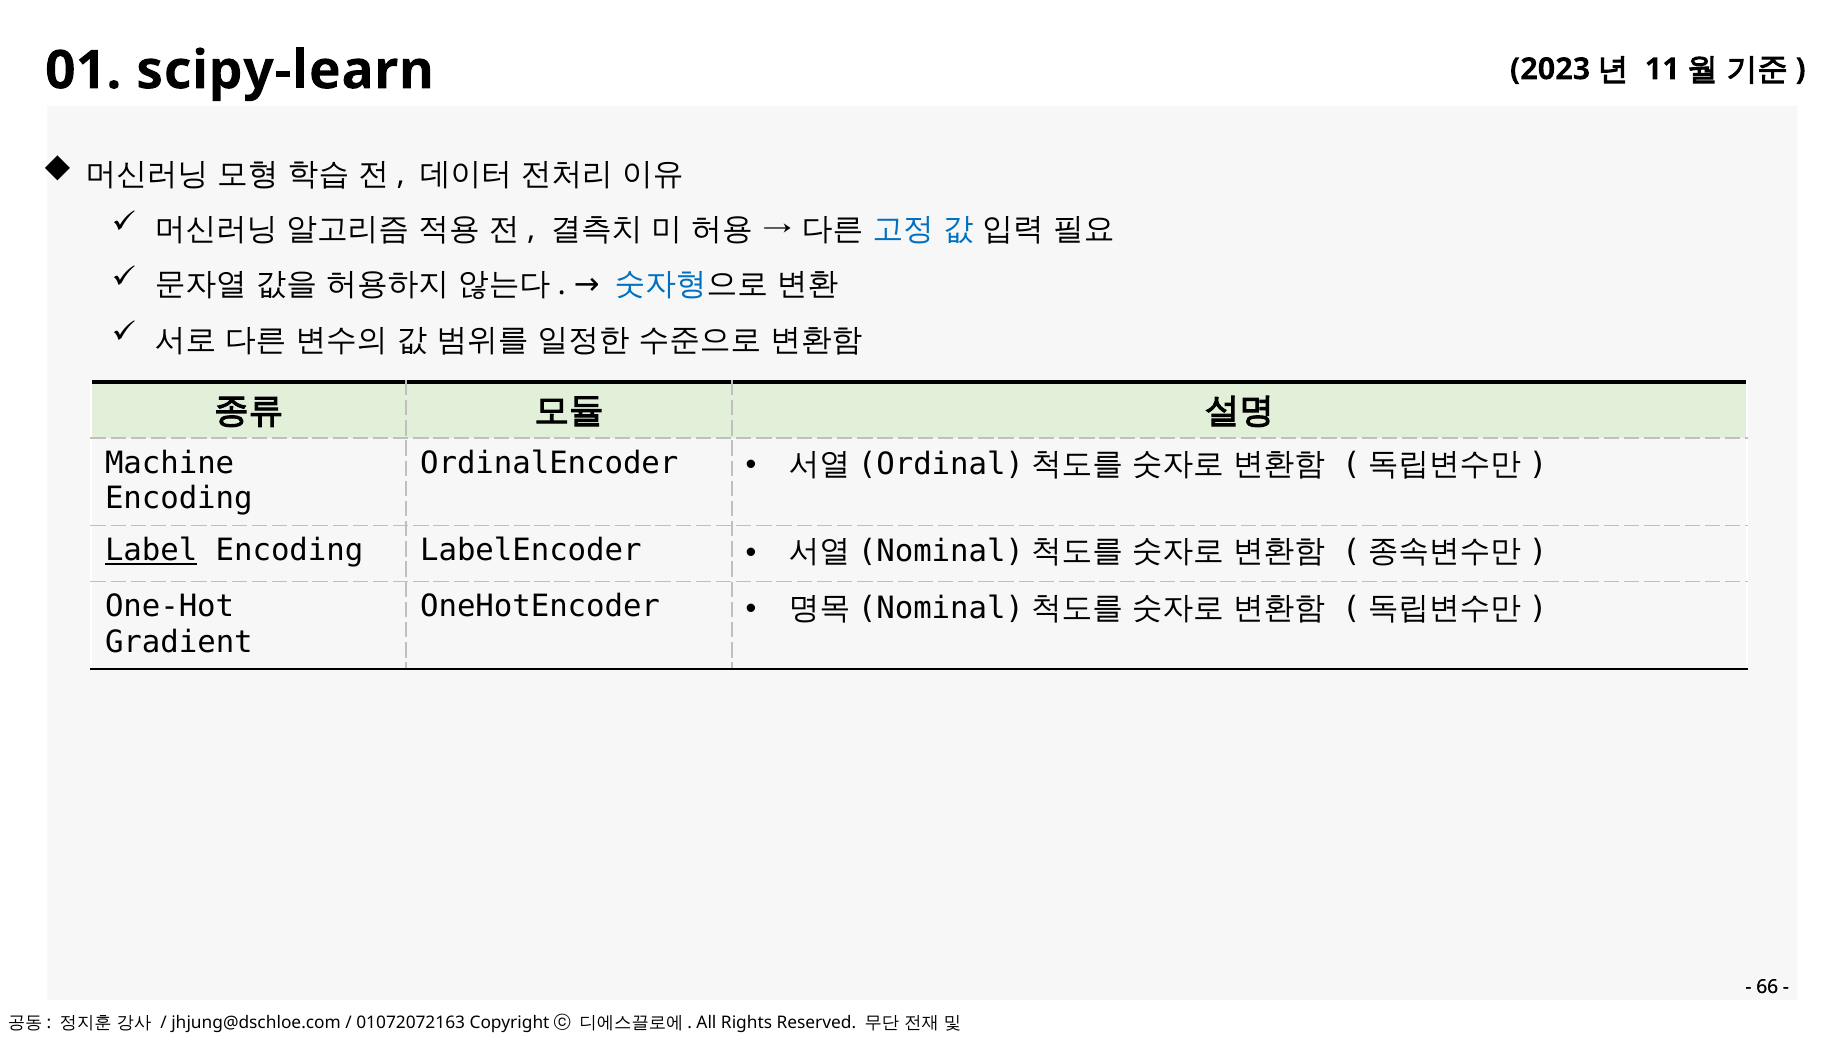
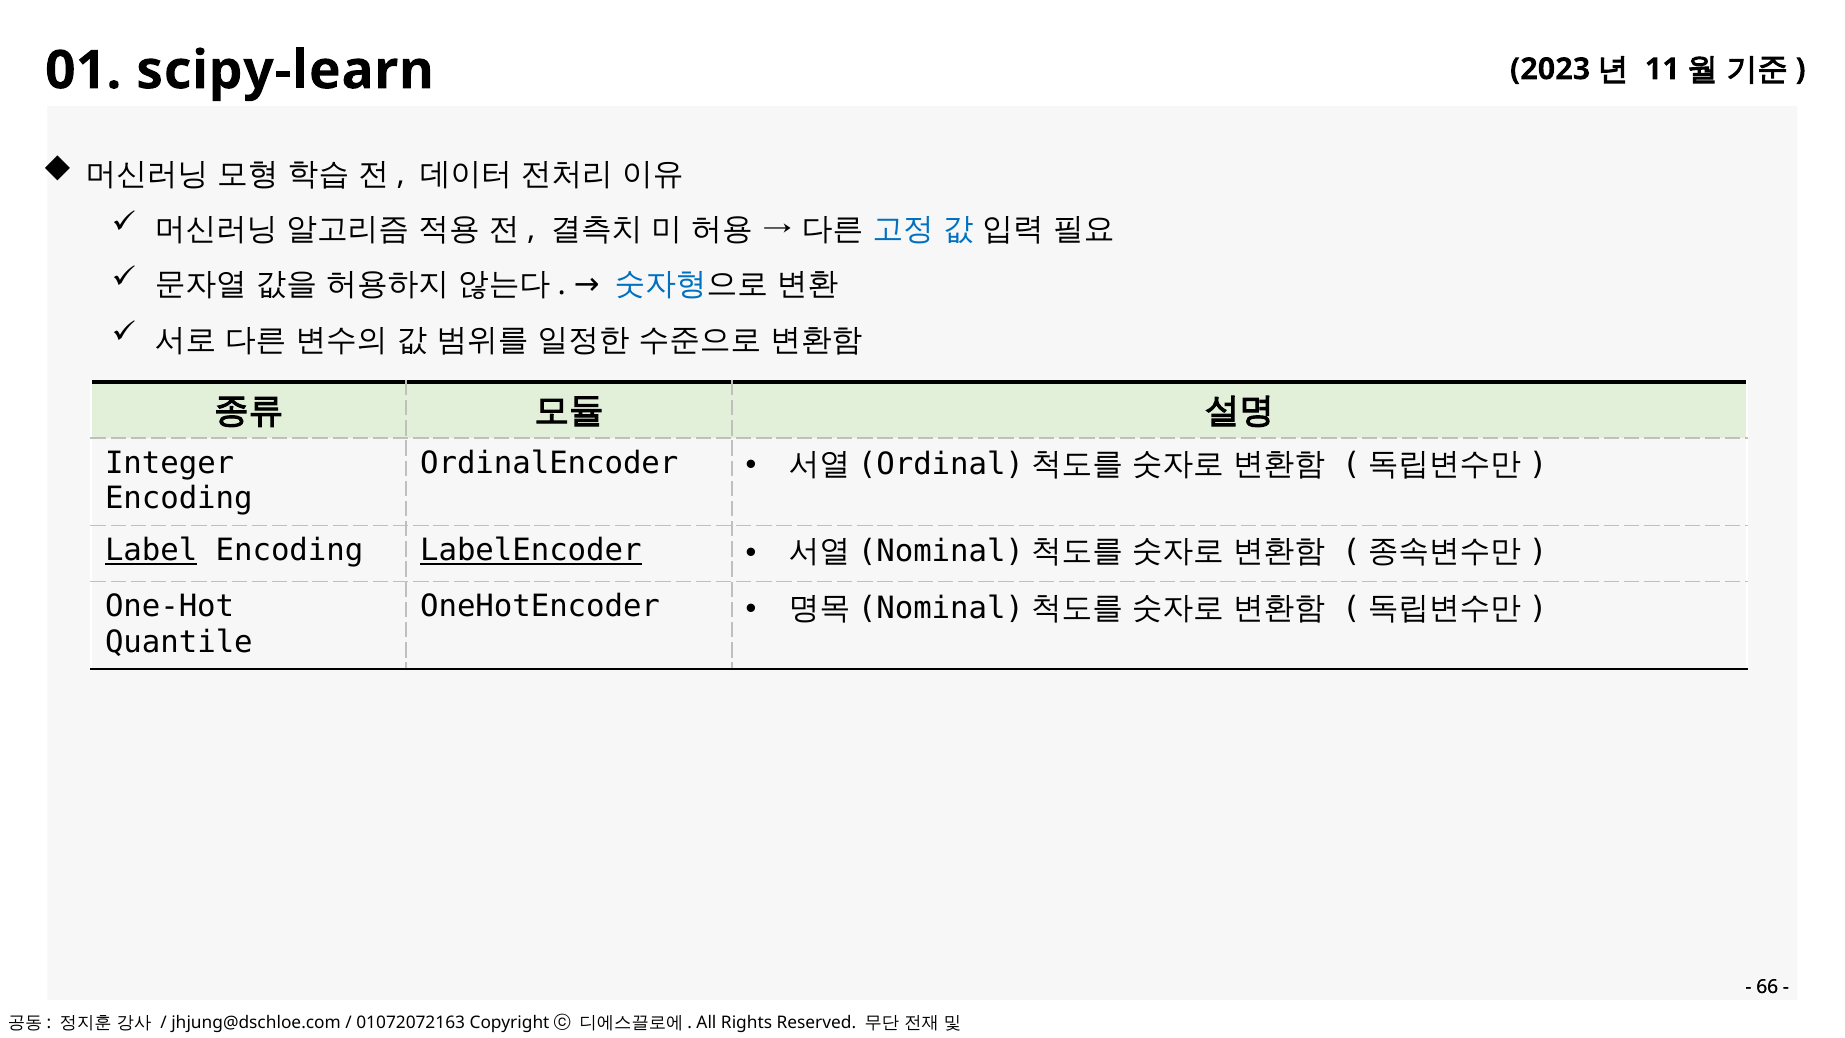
Machine: Machine -> Integer (170, 463)
LabelEncoder underline: none -> present (531, 551)
Gradient: Gradient -> Quantile (179, 642)
